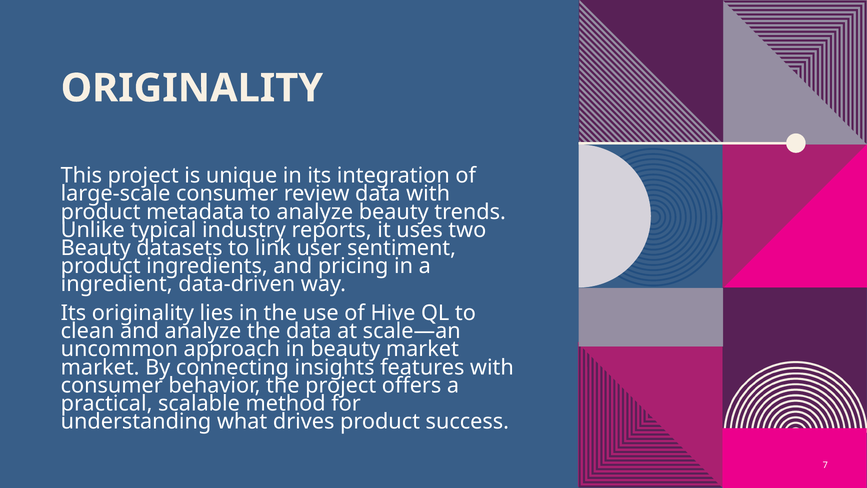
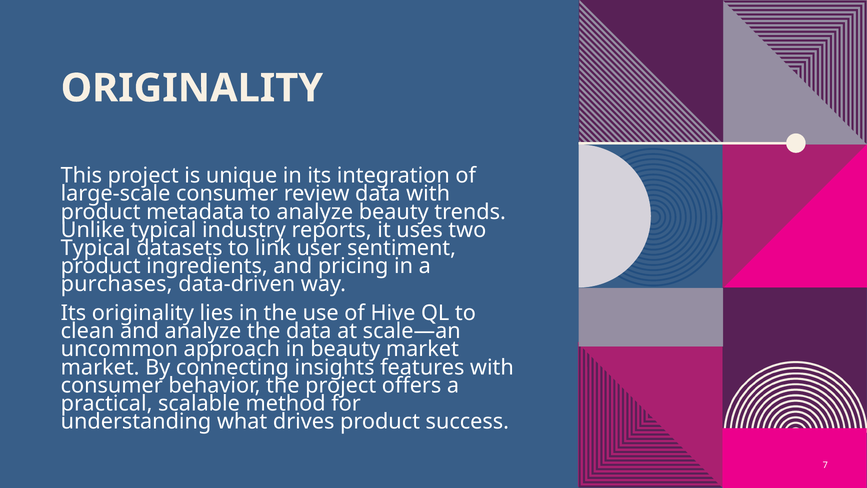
Beauty: Beauty -> Typical (96, 248)
ingredient: ingredient -> purchases (117, 284)
